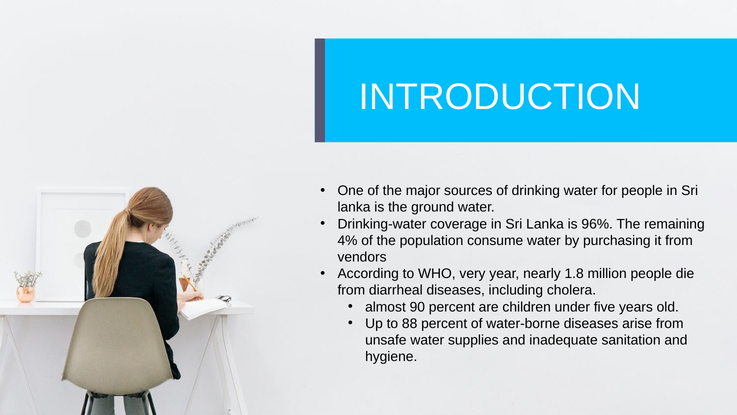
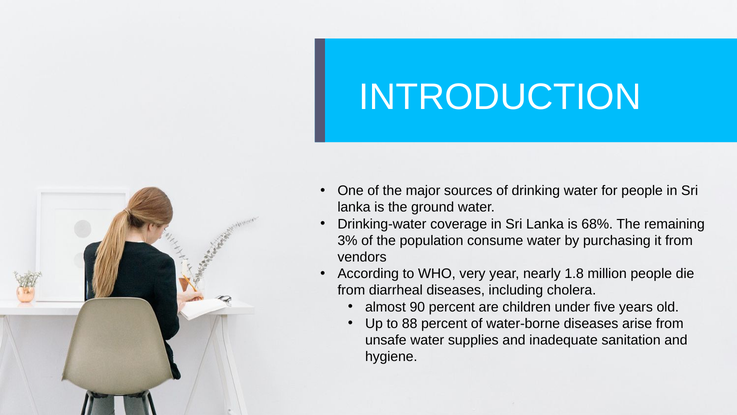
96%: 96% -> 68% (597, 224)
4%: 4% -> 3% (348, 240)
